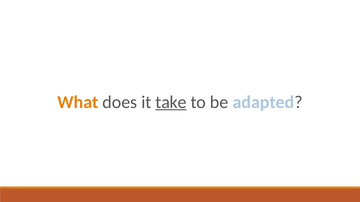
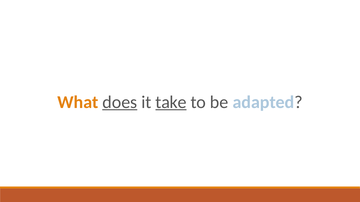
does underline: none -> present (120, 102)
